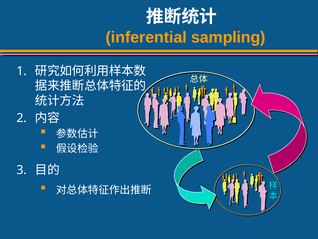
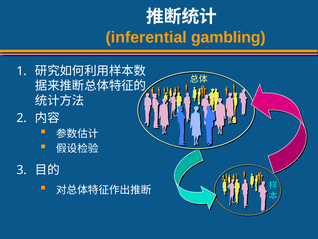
sampling: sampling -> gambling (228, 37)
